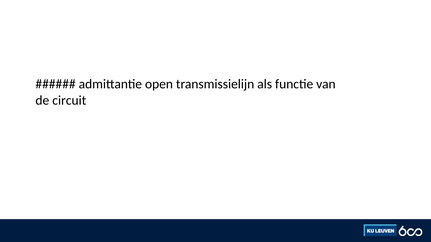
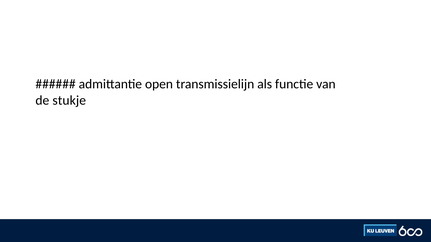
circuit: circuit -> stukje (69, 100)
